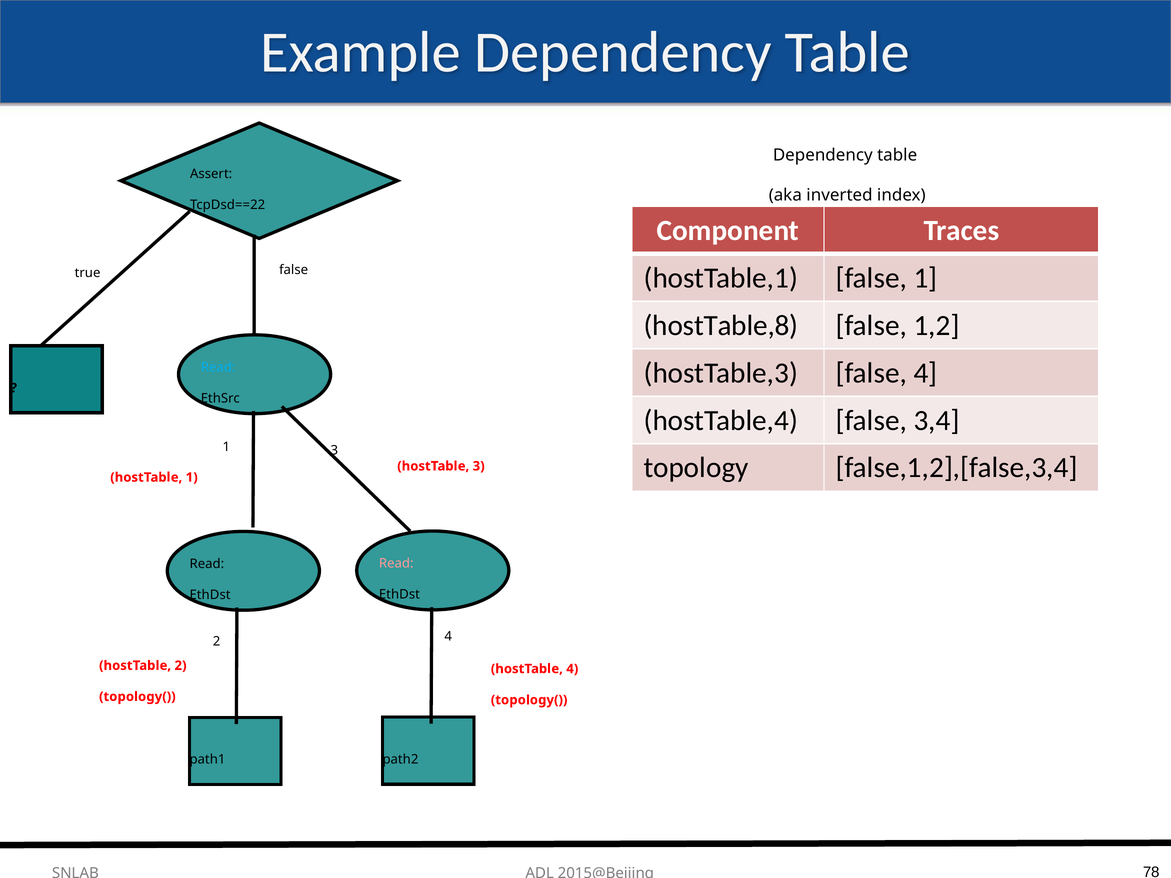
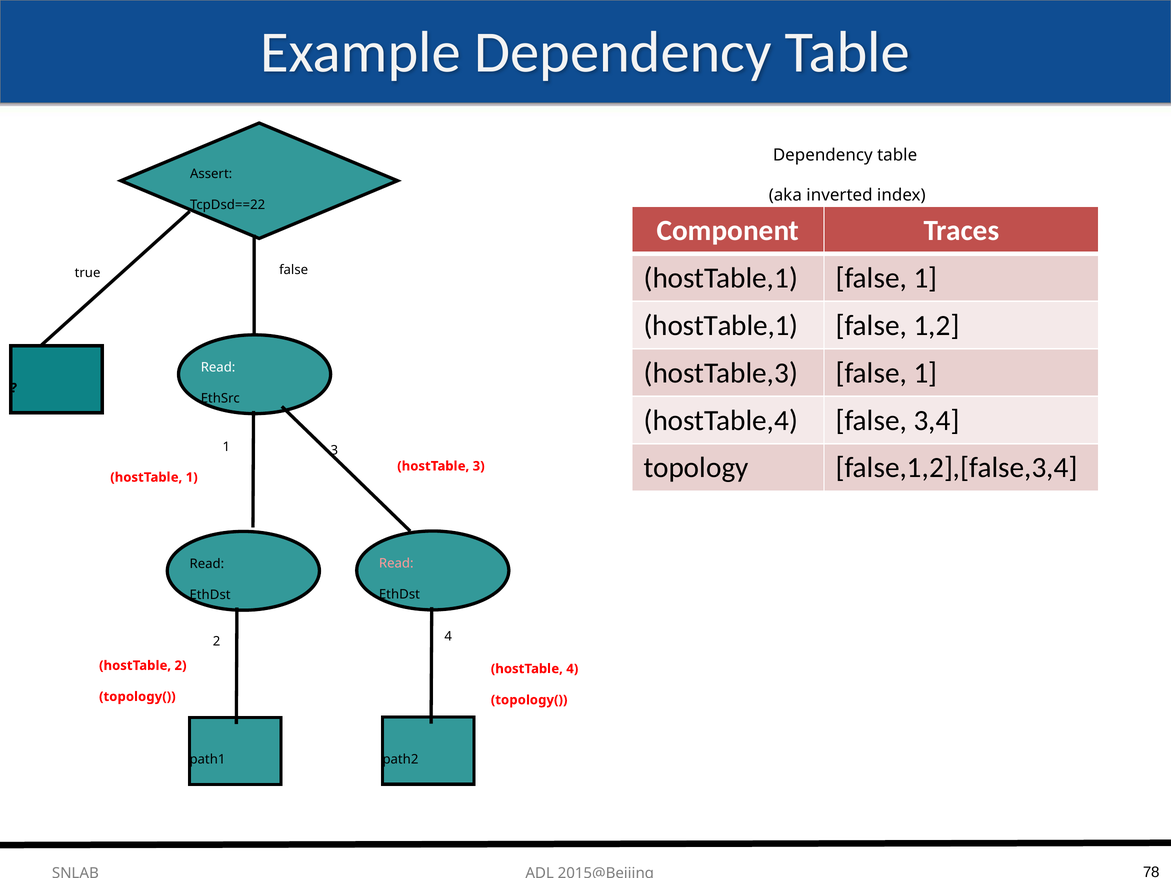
hostTable,8: hostTable,8 -> hostTable,1 (721, 326)
hostTable,3 false 4: 4 -> 1 (925, 373)
Read colour: light blue -> white (218, 367)
